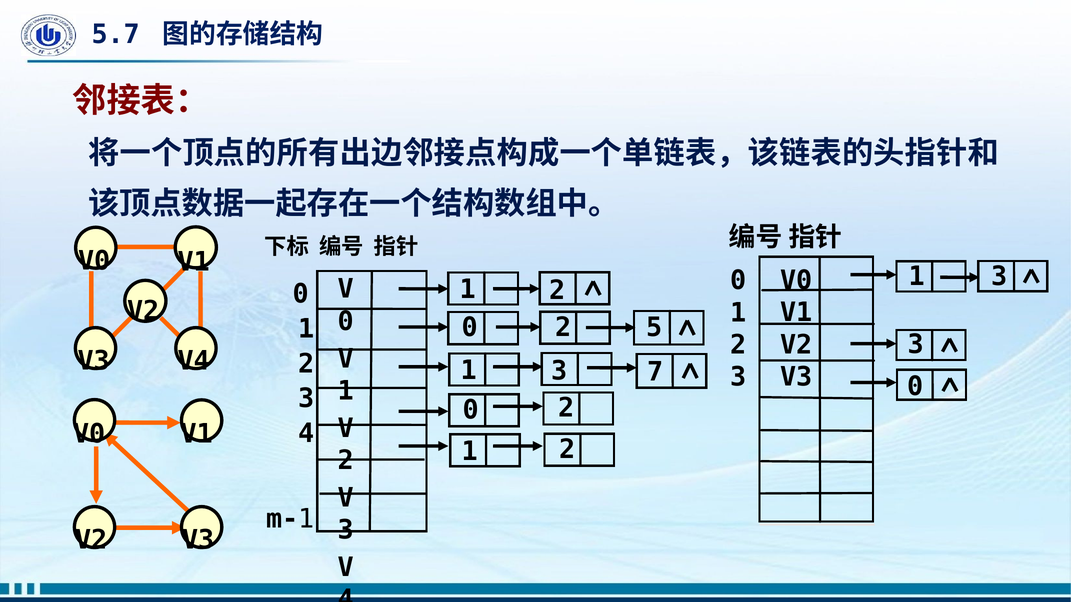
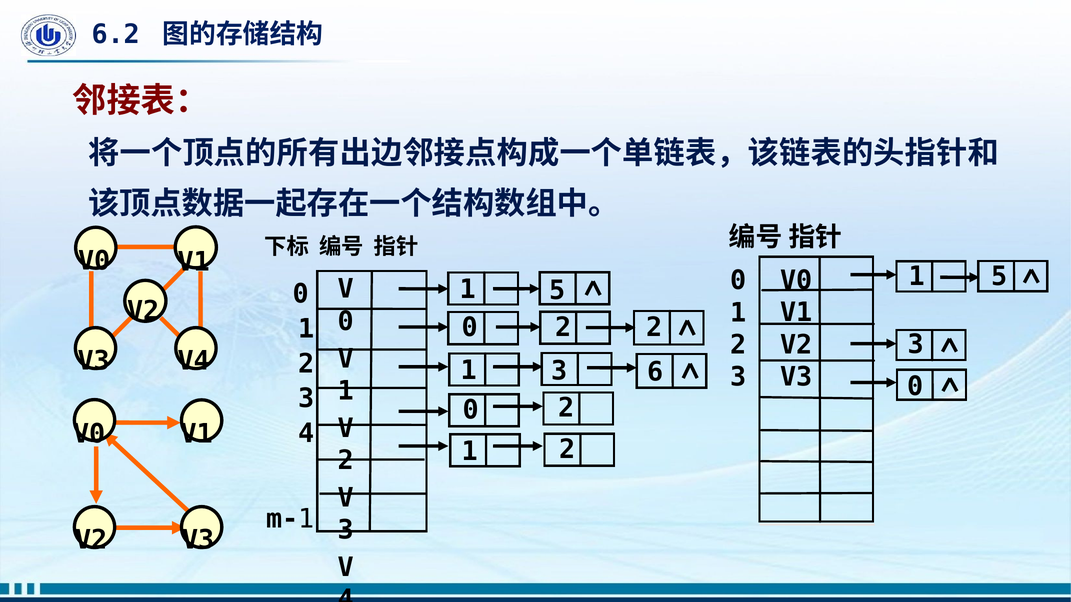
5.7: 5.7 -> 6.2 (116, 34)
3: 3 -> 5 (1000, 277)
2: 2 -> 5 (557, 290)
0 5: 5 -> 2 (654, 327)
7: 7 -> 6 (655, 372)
